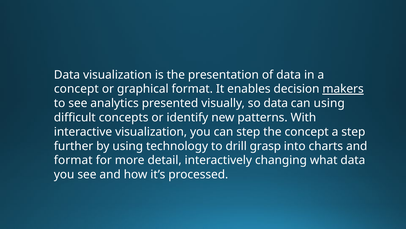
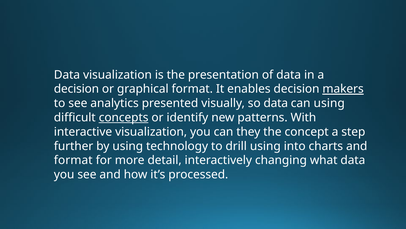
concept: concept -> decision (76, 89)
concepts underline: none -> present (124, 117)
can step: step -> they (248, 131)
drill grasp: grasp -> using (265, 146)
